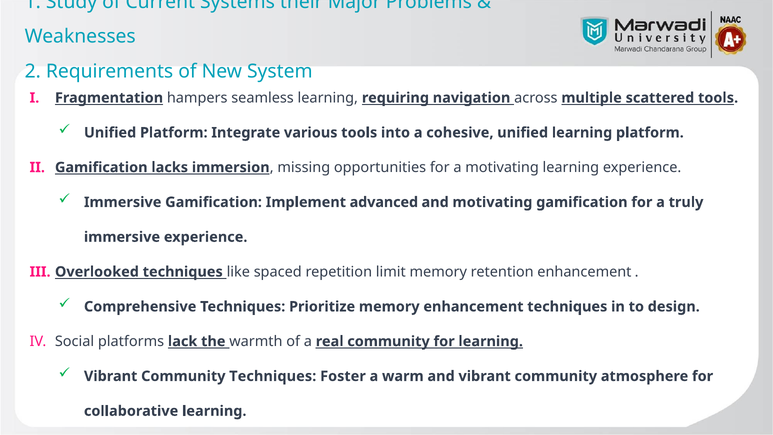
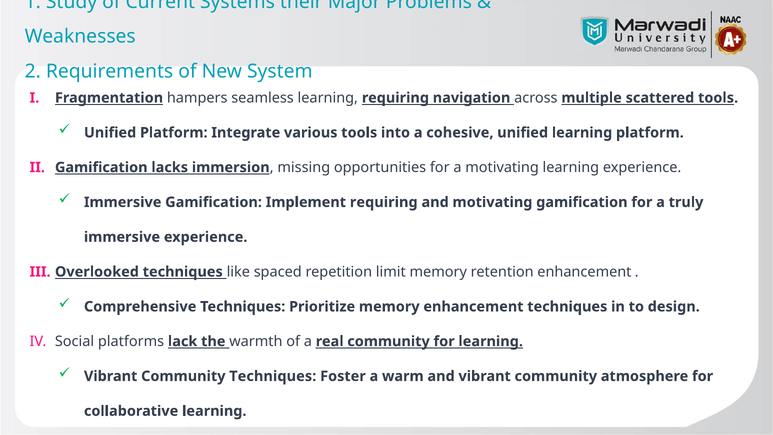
Implement advanced: advanced -> requiring (384, 202)
